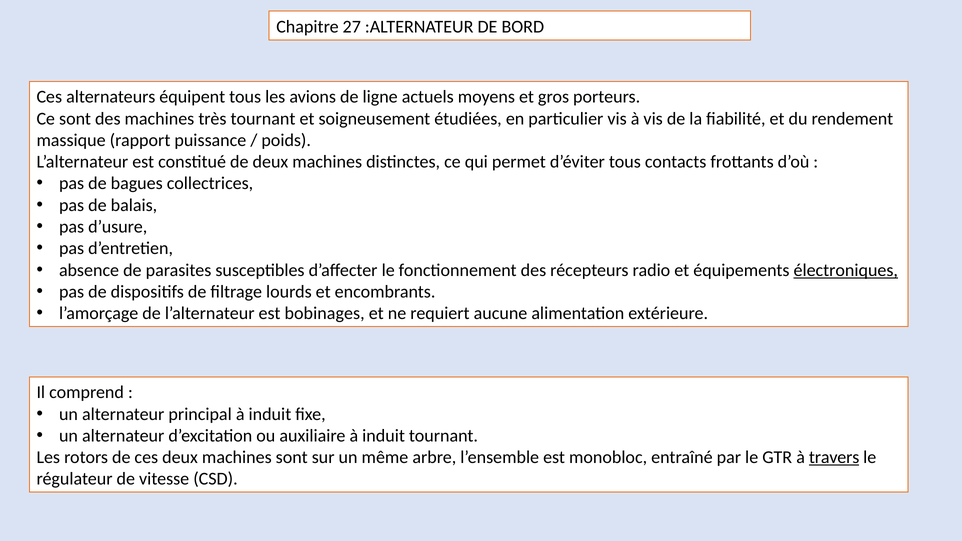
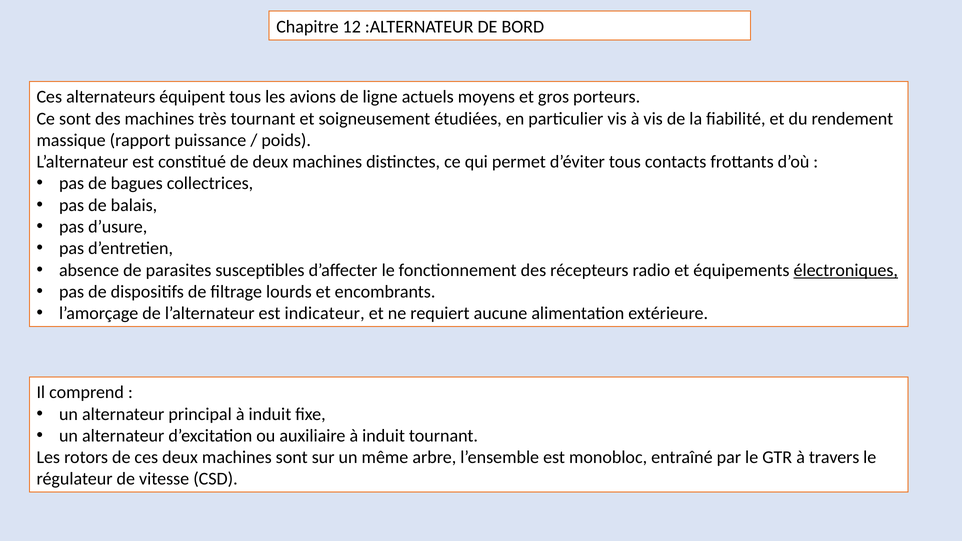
27: 27 -> 12 (352, 27)
bobinages: bobinages -> indicateur (325, 313)
travers underline: present -> none (834, 457)
